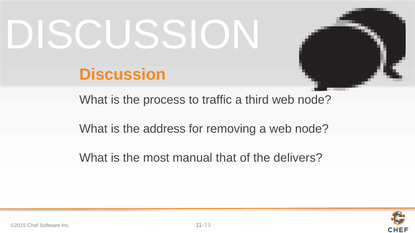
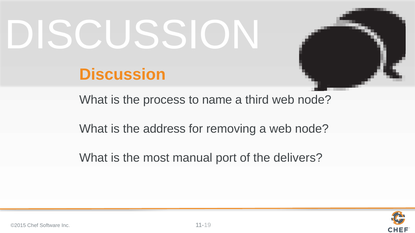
traffic: traffic -> name (217, 100)
that: that -> port (226, 158)
